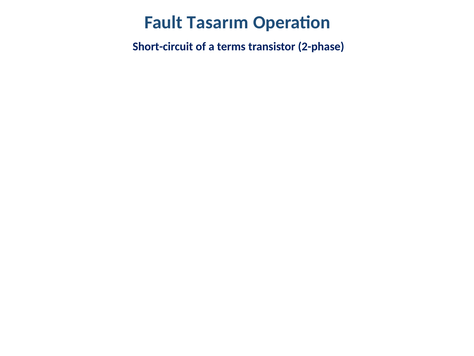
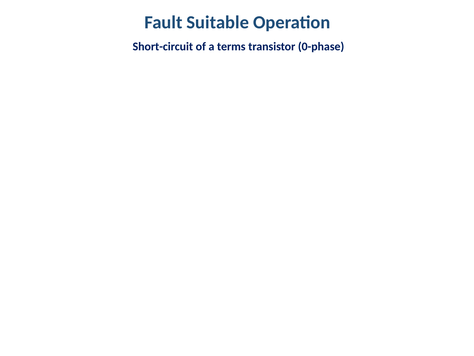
Tasarım: Tasarım -> Suitable (218, 22)
2-phase: 2-phase -> 0-phase (321, 47)
